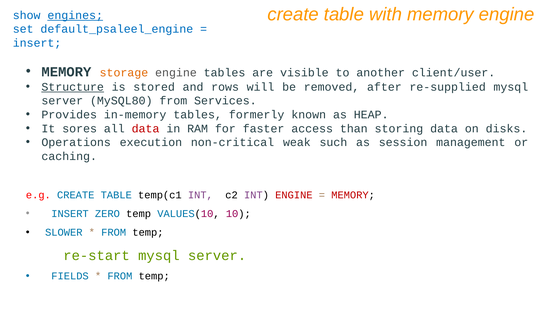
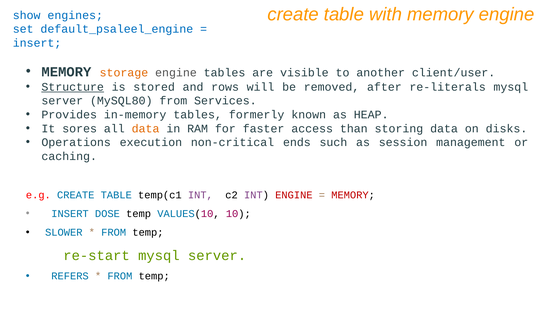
engines underline: present -> none (75, 15)
re-supplied: re-supplied -> re-literals (448, 87)
data colour: red -> orange (146, 128)
weak: weak -> ends (297, 142)
ZERO: ZERO -> DOSE (107, 213)
FIELDS: FIELDS -> REFERS (70, 276)
